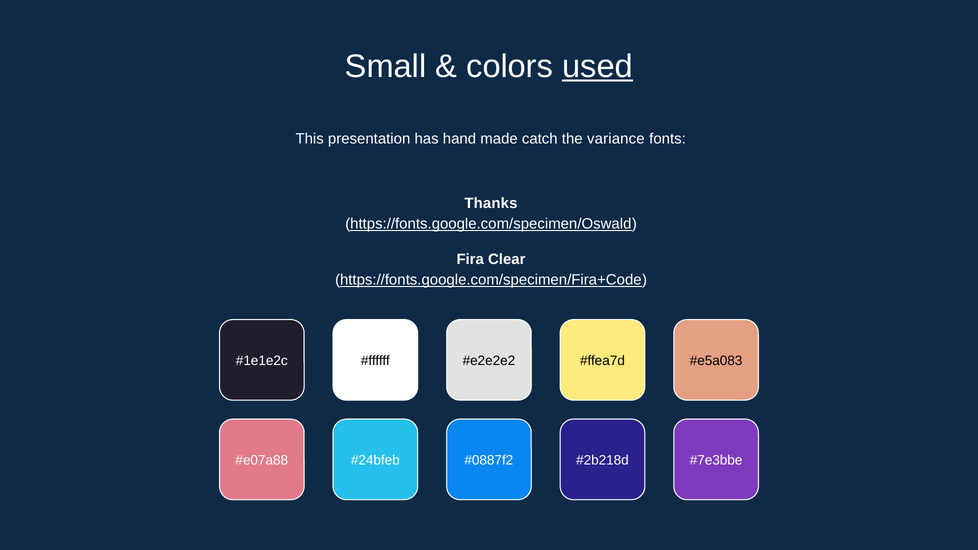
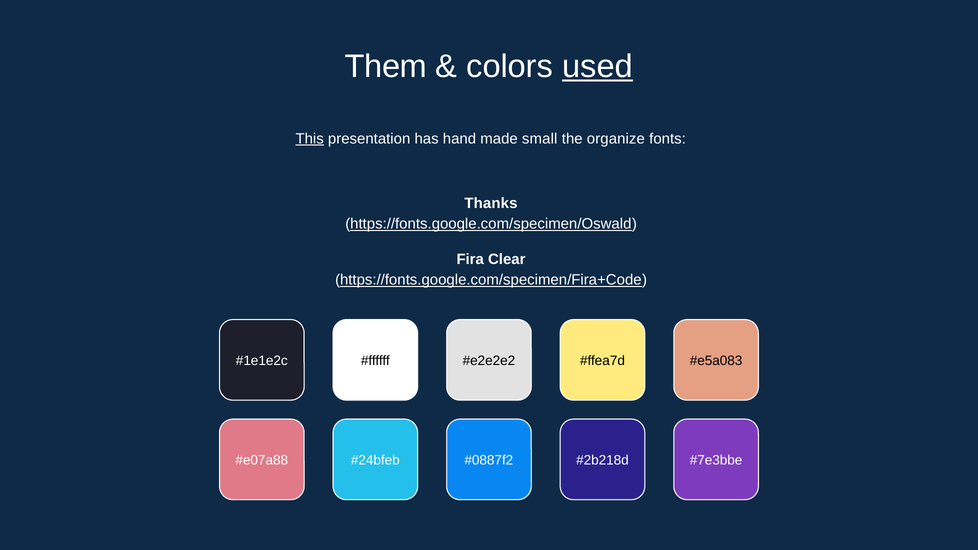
Small: Small -> Them (386, 66)
This underline: none -> present (310, 139)
catch: catch -> small (540, 139)
variance: variance -> organize (616, 139)
